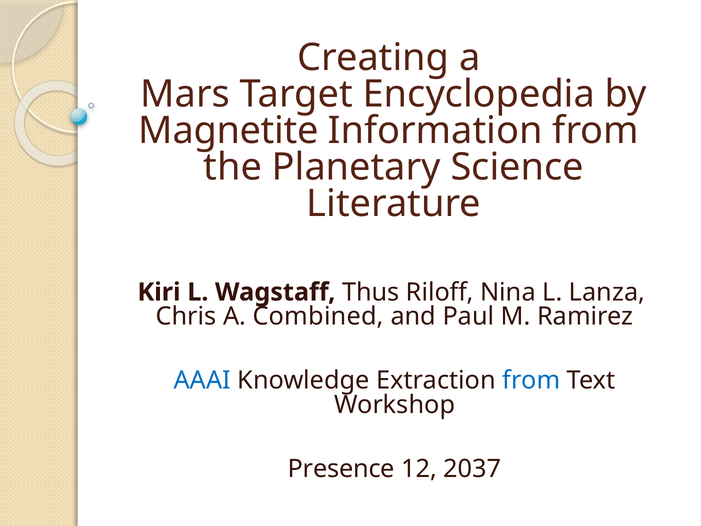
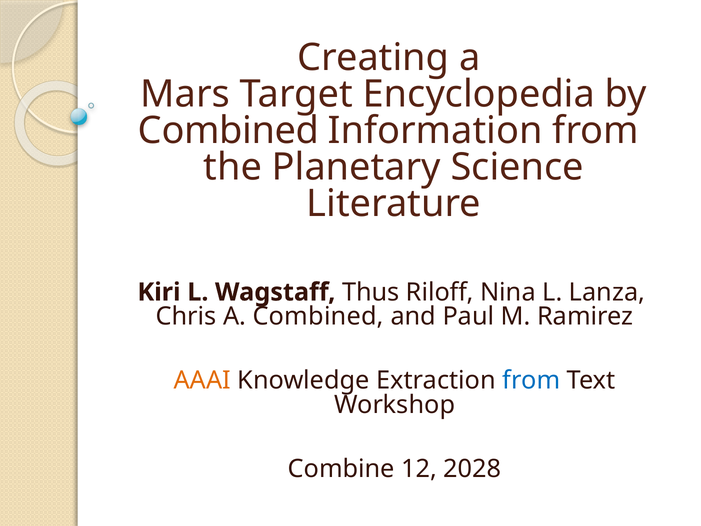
Magnetite: Magnetite -> Combined (229, 131)
AAAI colour: blue -> orange (202, 380)
Presence: Presence -> Combine (341, 469)
2037: 2037 -> 2028 (472, 469)
